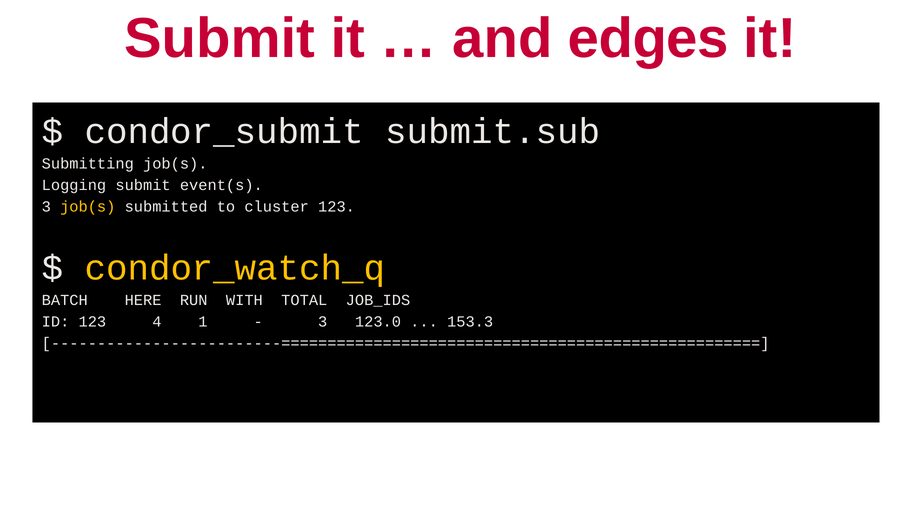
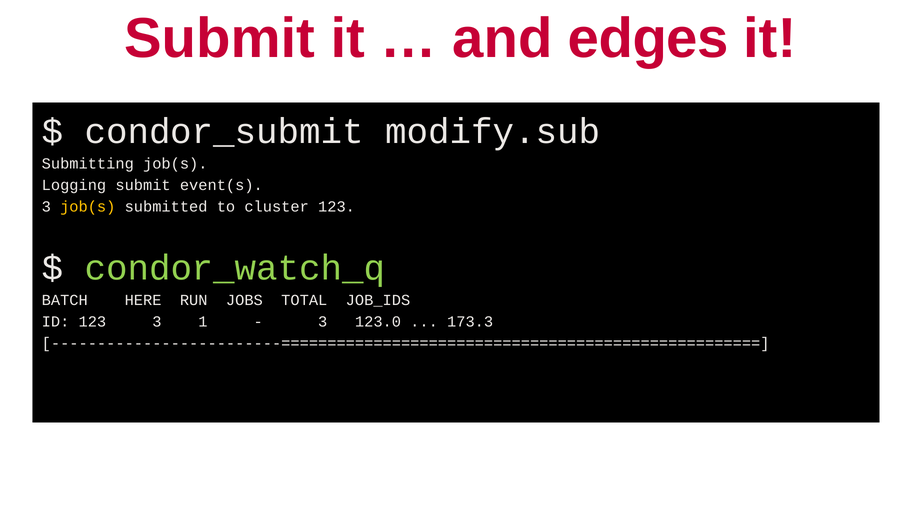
submit.sub: submit.sub -> modify.sub (493, 131)
condor_watch_q colour: yellow -> light green (235, 267)
WITH: WITH -> JOBS (244, 300)
123 4: 4 -> 3 (157, 321)
153.3: 153.3 -> 173.3 (470, 321)
